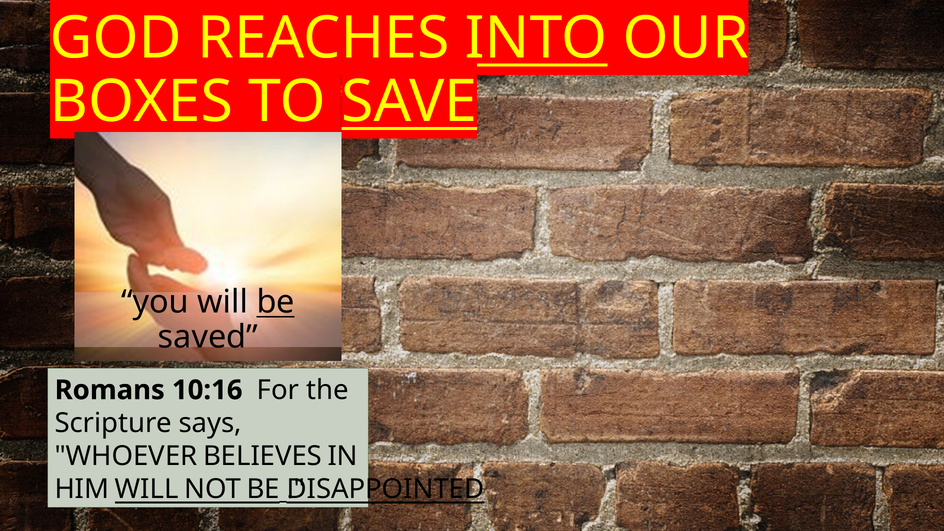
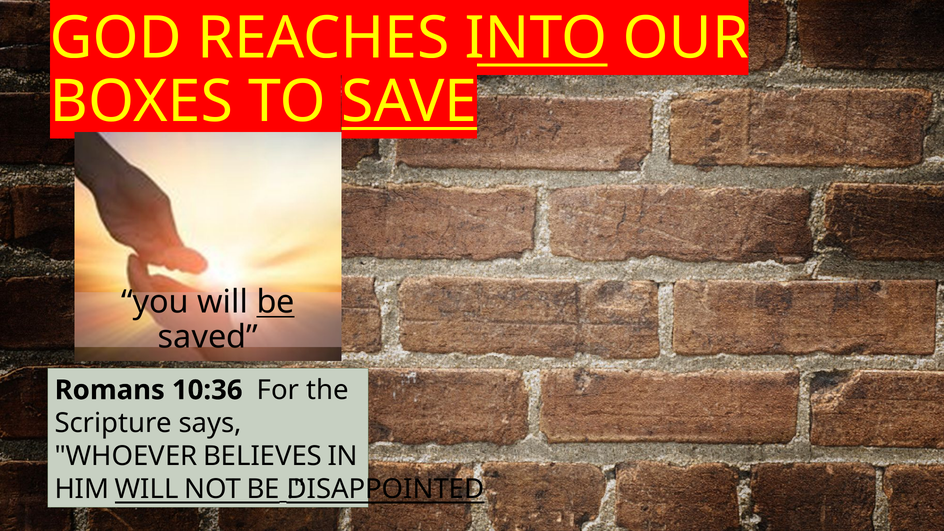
10:16: 10:16 -> 10:36 (207, 390)
